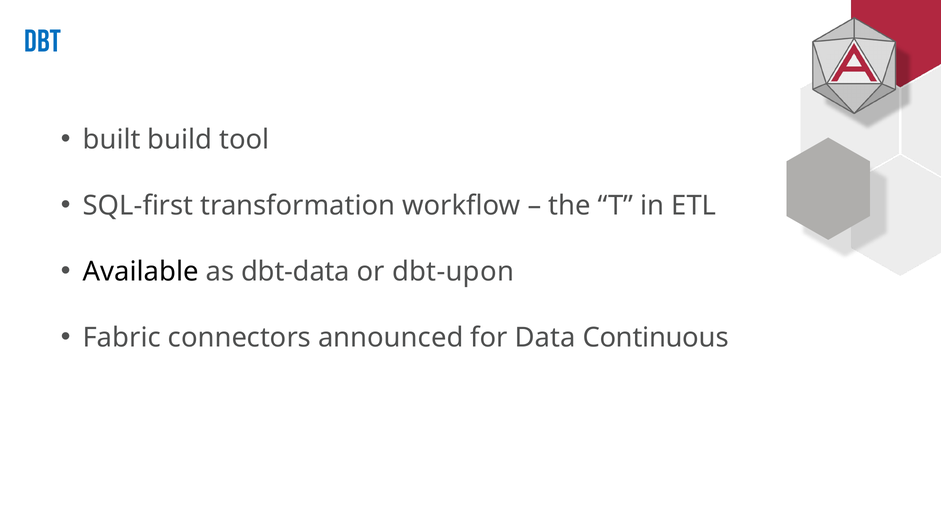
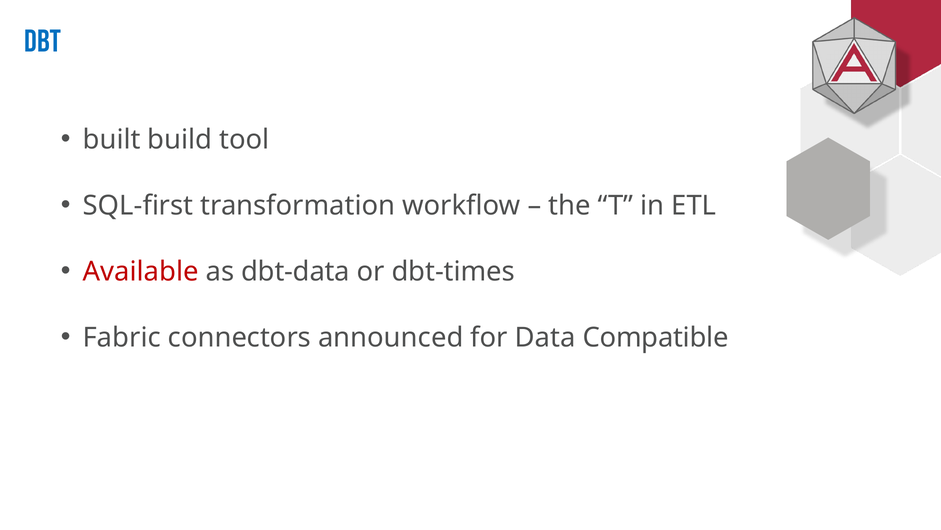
Available colour: black -> red (141, 271)
dbt-upon: dbt-upon -> dbt-times (453, 271)
Continuous: Continuous -> Compatible (656, 337)
